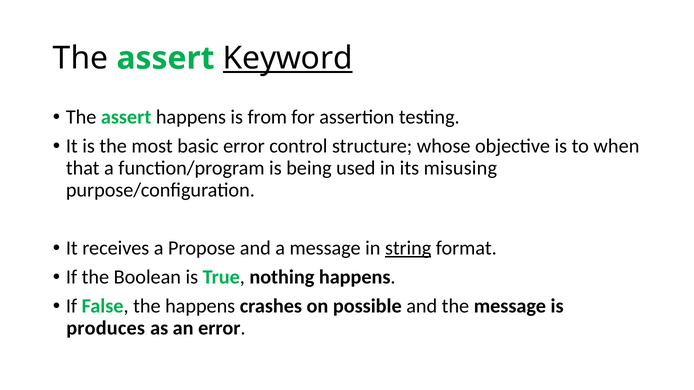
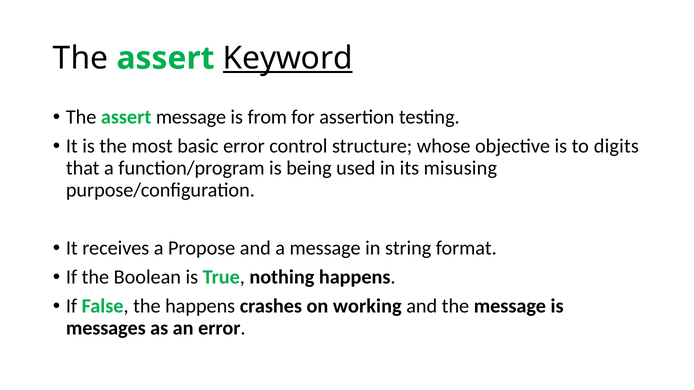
assert happens: happens -> message (191, 117)
when: when -> digits (616, 146)
string underline: present -> none (408, 248)
possible: possible -> working (367, 307)
produces: produces -> messages (106, 328)
